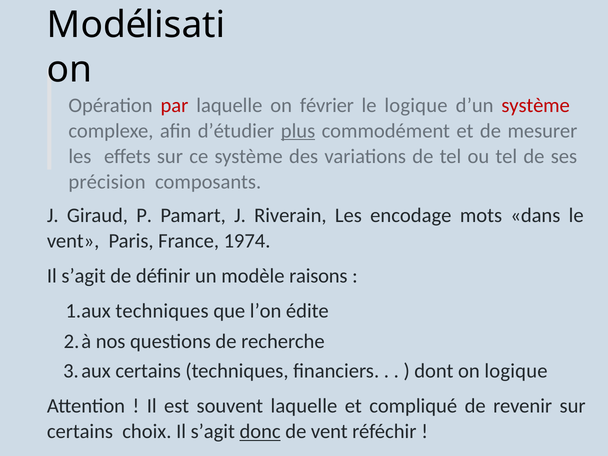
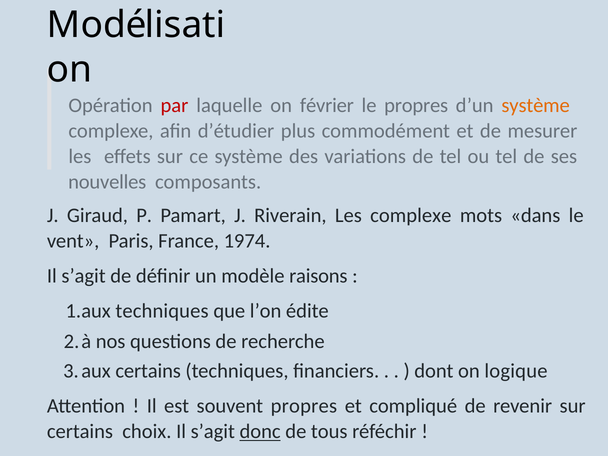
le logique: logique -> propres (416, 105)
système colour: red -> orange (536, 105)
plus underline: present -> none (298, 131)
précision: précision -> nouvelles (107, 182)
Les encodage: encodage -> complexe (411, 216)
souvent laquelle: laquelle -> propres (304, 406)
de vent: vent -> tous (329, 432)
